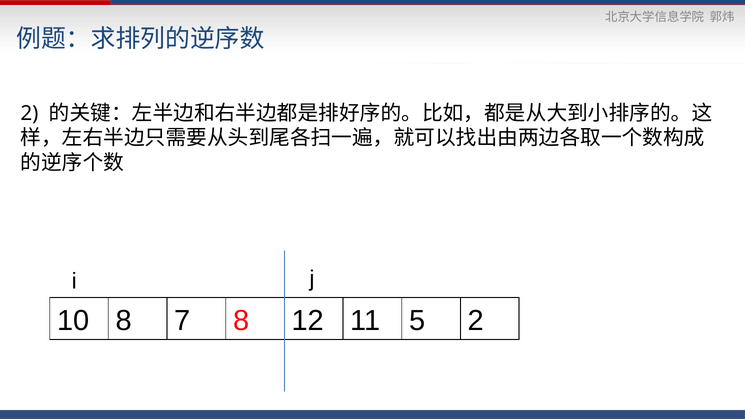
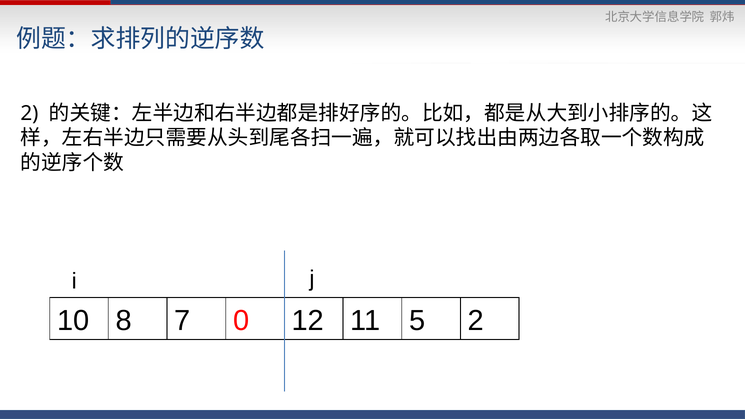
7 8: 8 -> 0 (241, 321)
